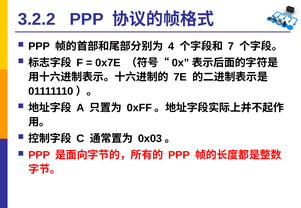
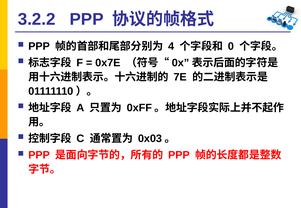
7: 7 -> 0 (231, 46)
